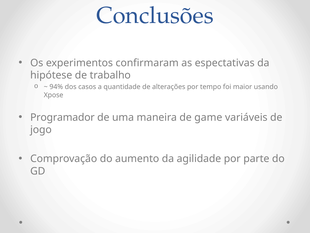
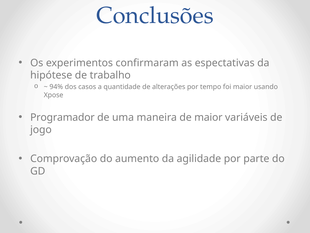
de game: game -> maior (208, 117)
